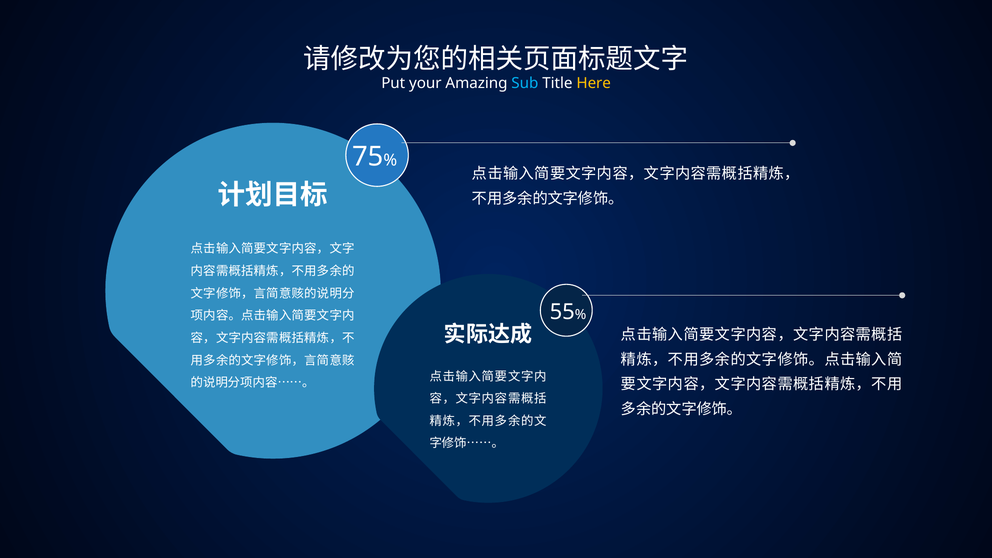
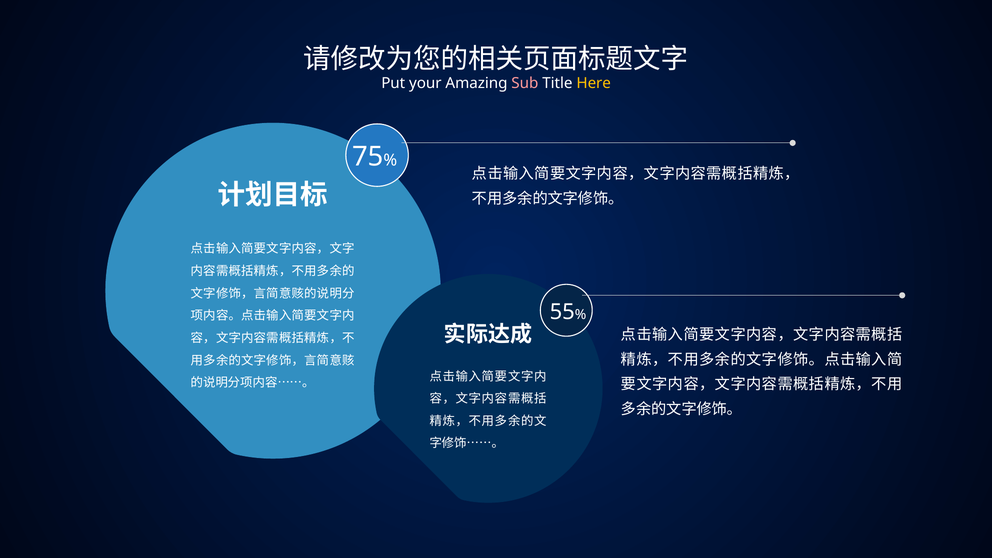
Sub colour: light blue -> pink (525, 83)
